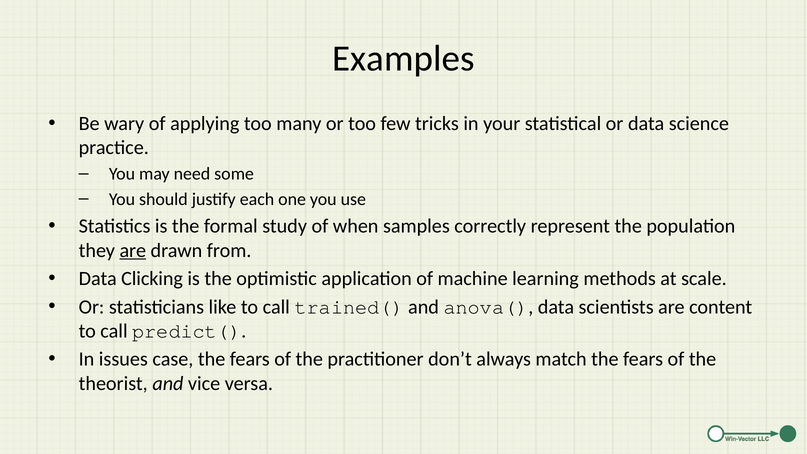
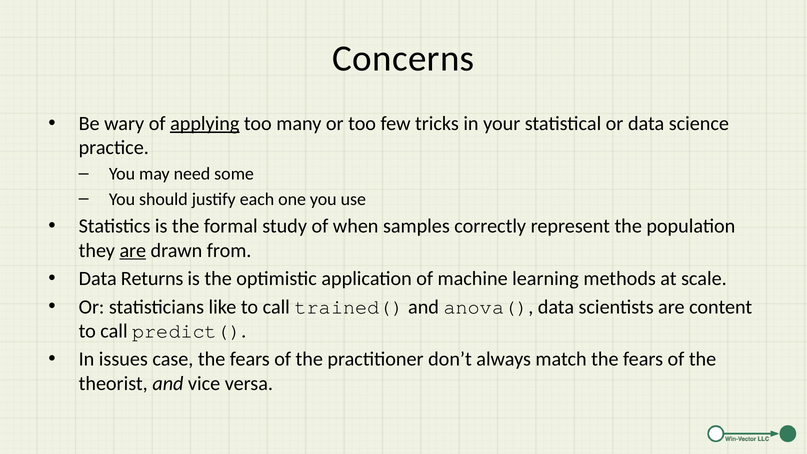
Examples: Examples -> Concerns (403, 59)
applying underline: none -> present (205, 123)
Clicking: Clicking -> Returns (152, 279)
